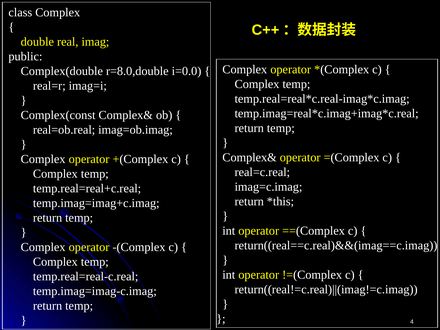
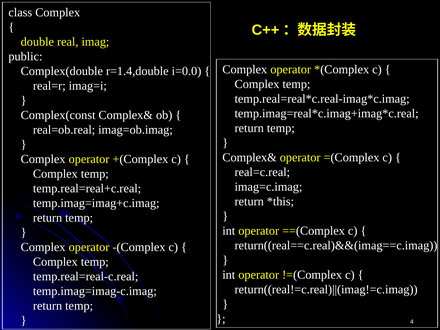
r=8.0,double: r=8.0,double -> r=1.4,double (137, 71)
